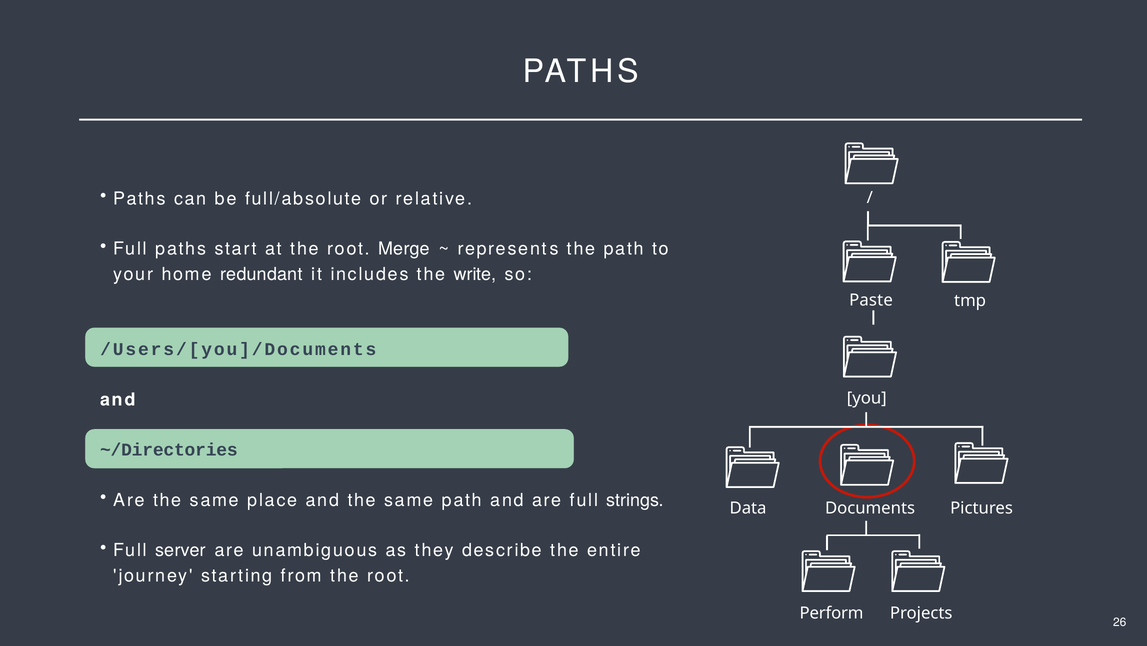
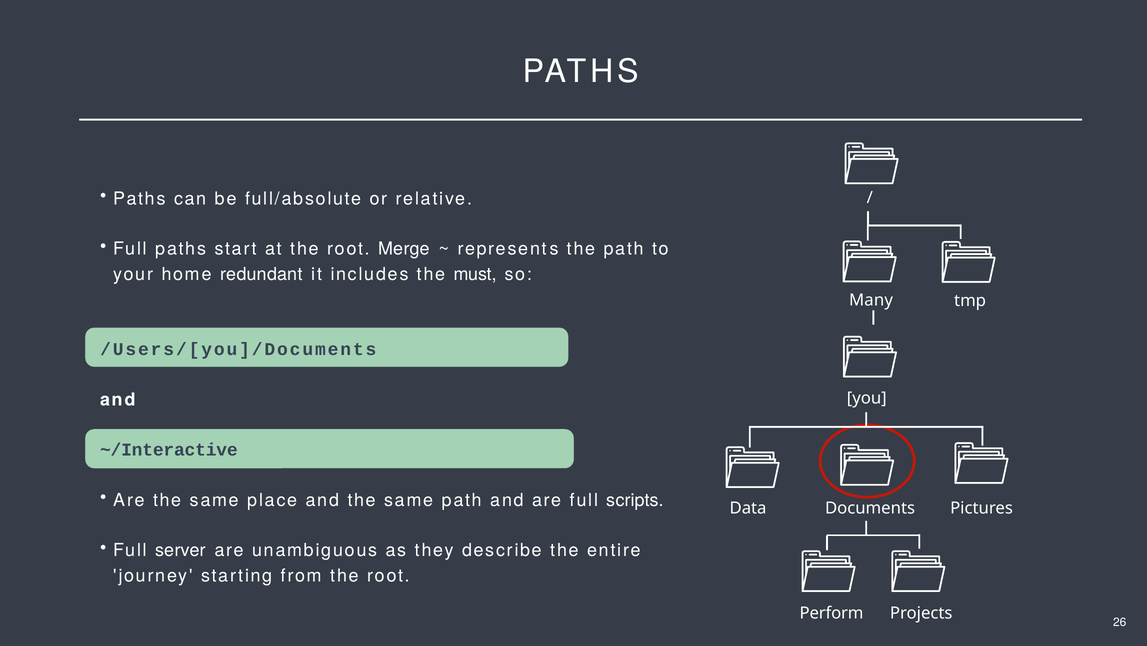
write: write -> must (475, 274)
Paste: Paste -> Many (871, 300)
~/Directories: ~/Directories -> ~/Interactive (169, 450)
strings: strings -> scripts (635, 500)
